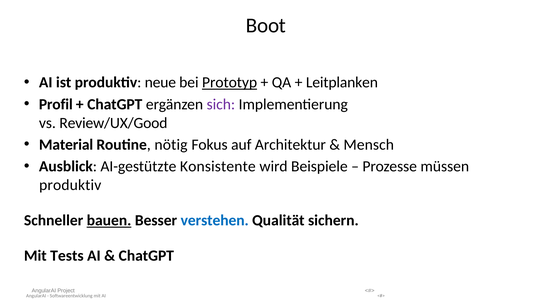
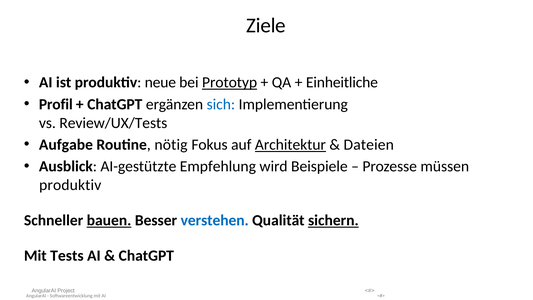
Boot: Boot -> Ziele (266, 25)
Leitplanken: Leitplanken -> Einheitliche (342, 82)
sich colour: purple -> blue (221, 104)
Review/UX/Good: Review/UX/Good -> Review/UX/Tests (113, 123)
Material: Material -> Aufgabe (66, 145)
Architektur underline: none -> present (290, 145)
Mensch: Mensch -> Dateien (369, 145)
Konsistente: Konsistente -> Empfehlung (218, 166)
sichern underline: none -> present (333, 220)
